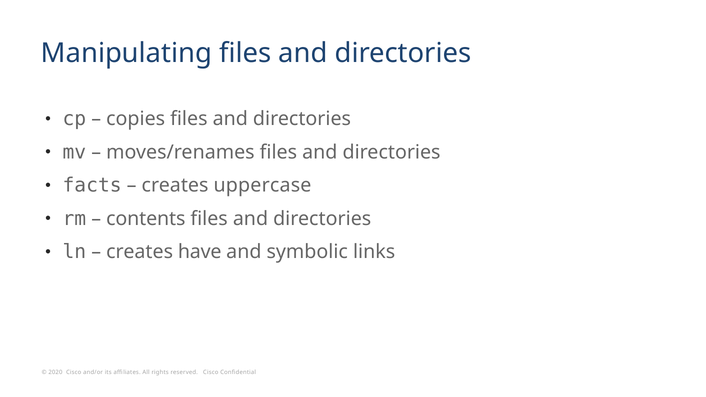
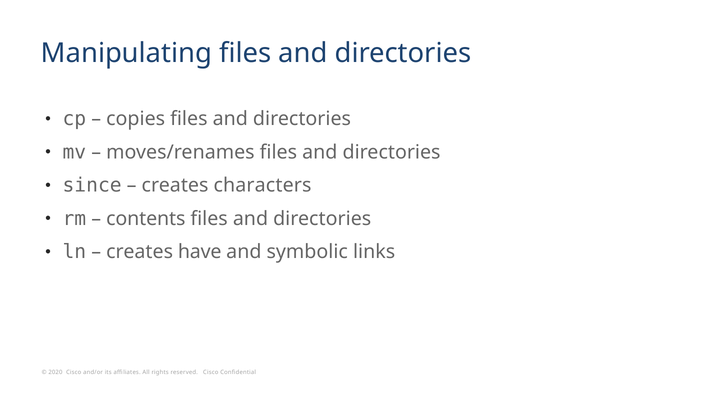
facts: facts -> since (92, 186)
uppercase: uppercase -> characters (262, 186)
